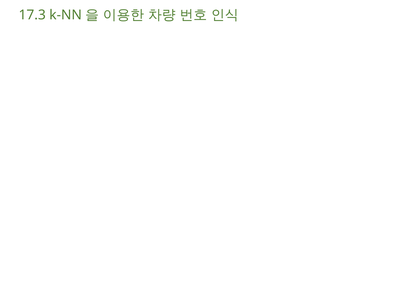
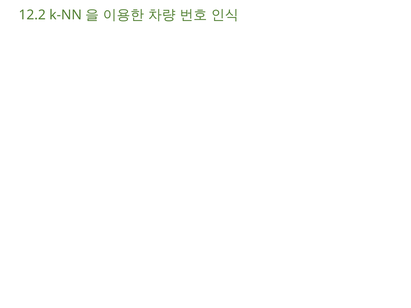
17.3: 17.3 -> 12.2 (32, 15)
